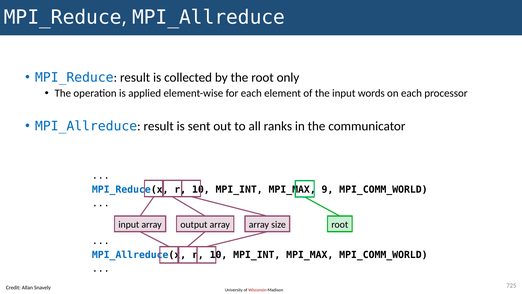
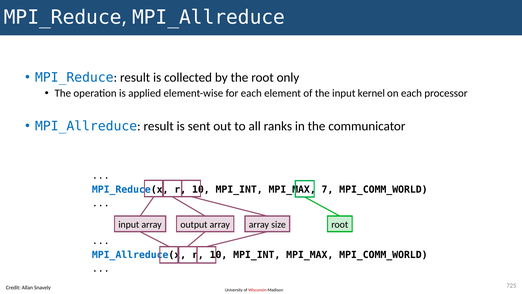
words: words -> kernel (371, 93)
9: 9 -> 7 (327, 189)
